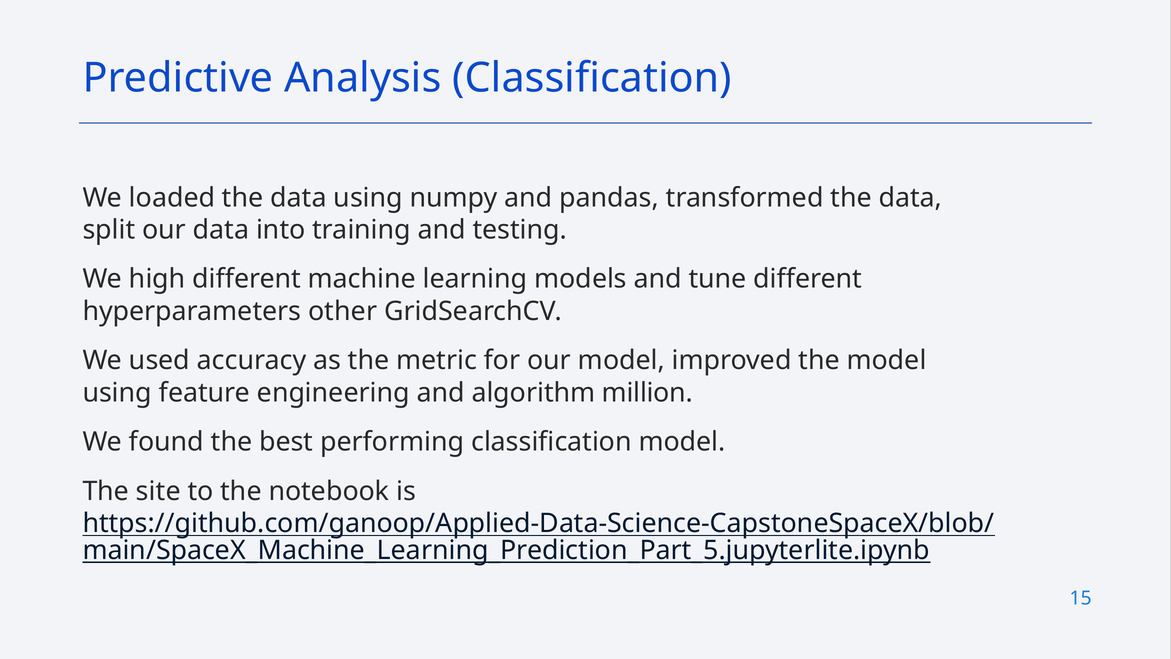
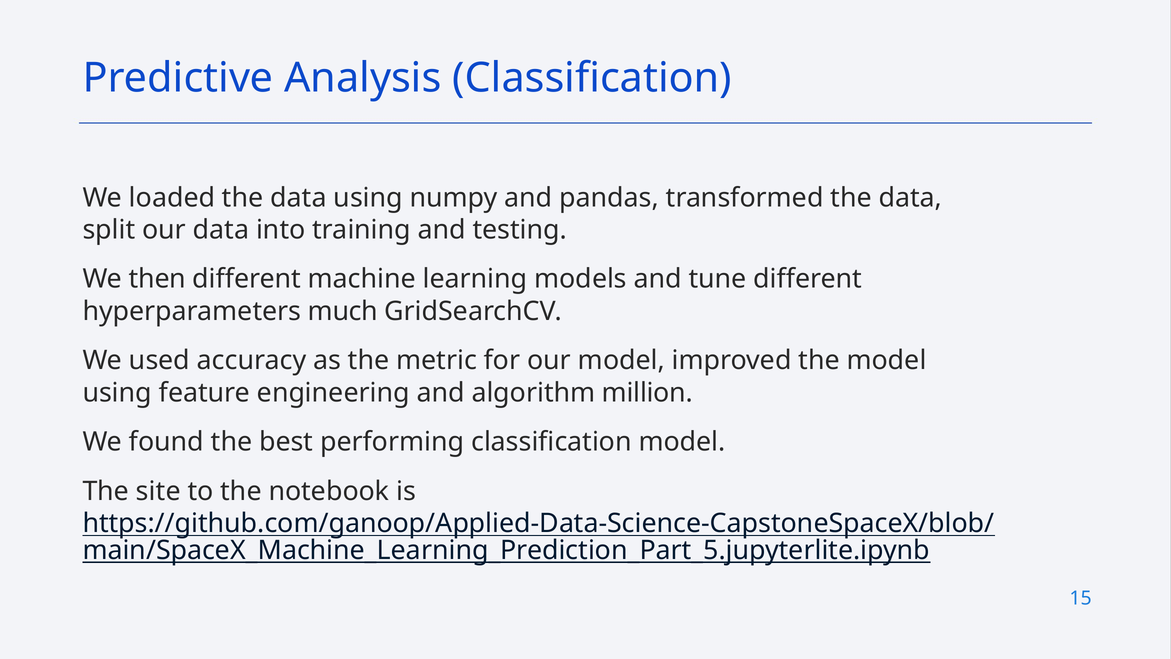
high: high -> then (157, 279)
other: other -> much (343, 311)
